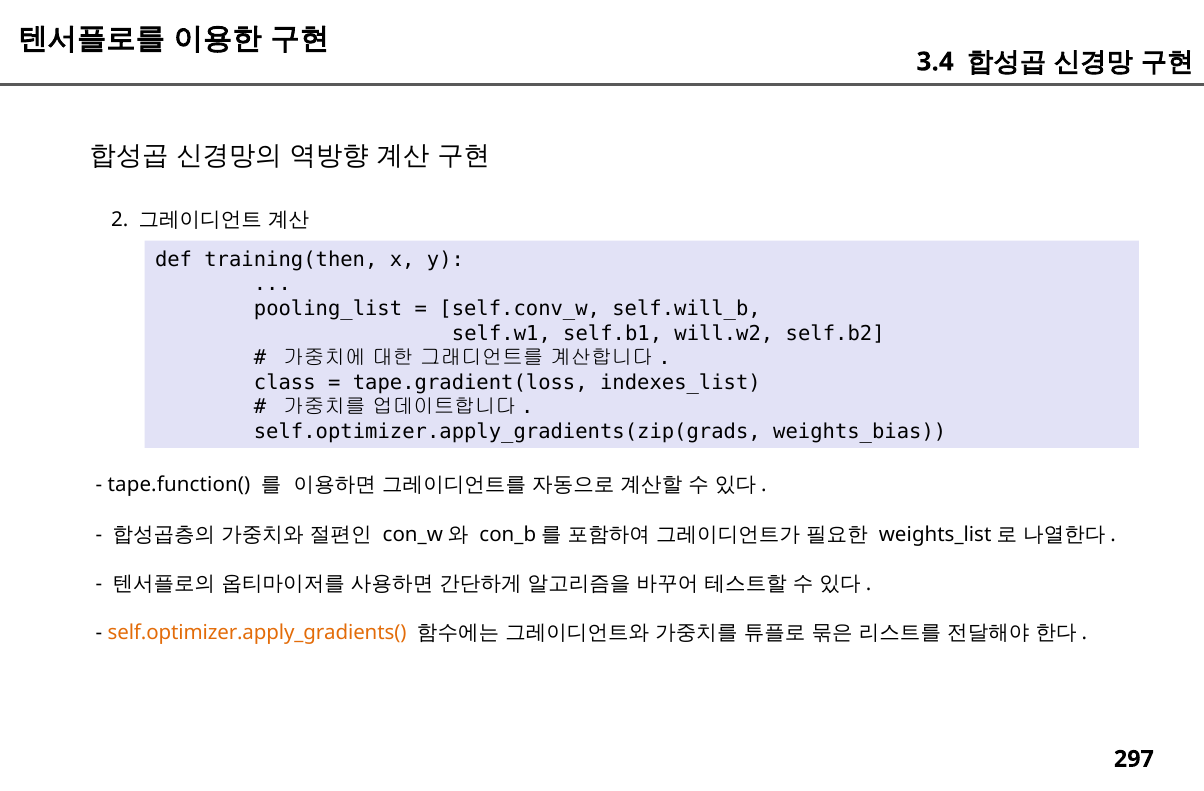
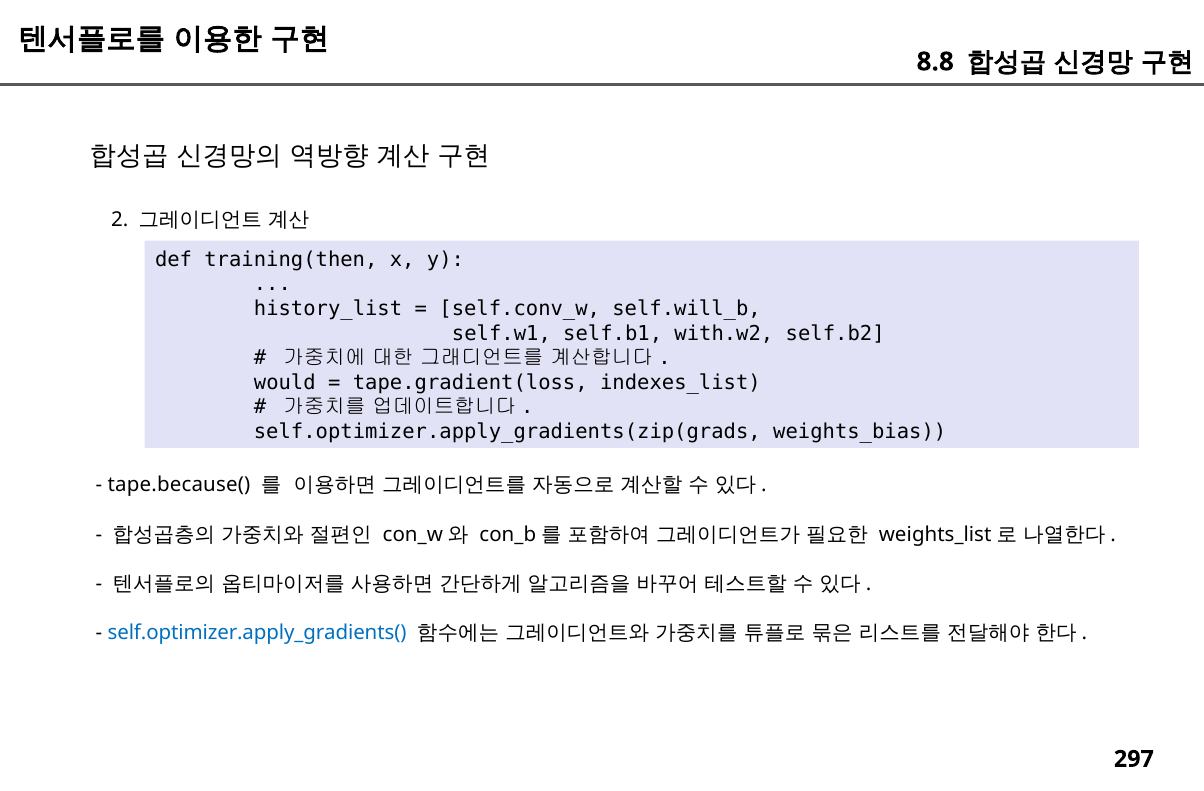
3.4: 3.4 -> 8.8 (935, 62)
pooling_list: pooling_list -> history_list (328, 309)
will.w2: will.w2 -> with.w2 (724, 333)
class: class -> would (285, 382)
tape.function(: tape.function( -> tape.because( (179, 485)
self.optimizer.apply_gradients( colour: orange -> blue (257, 633)
